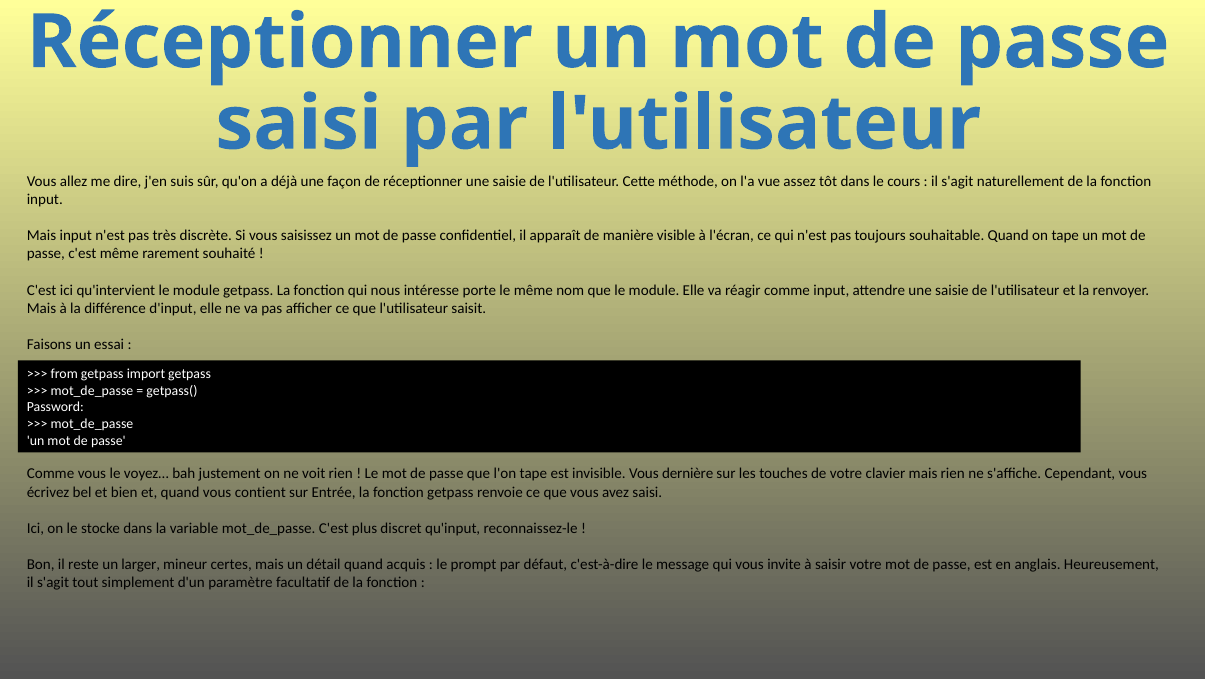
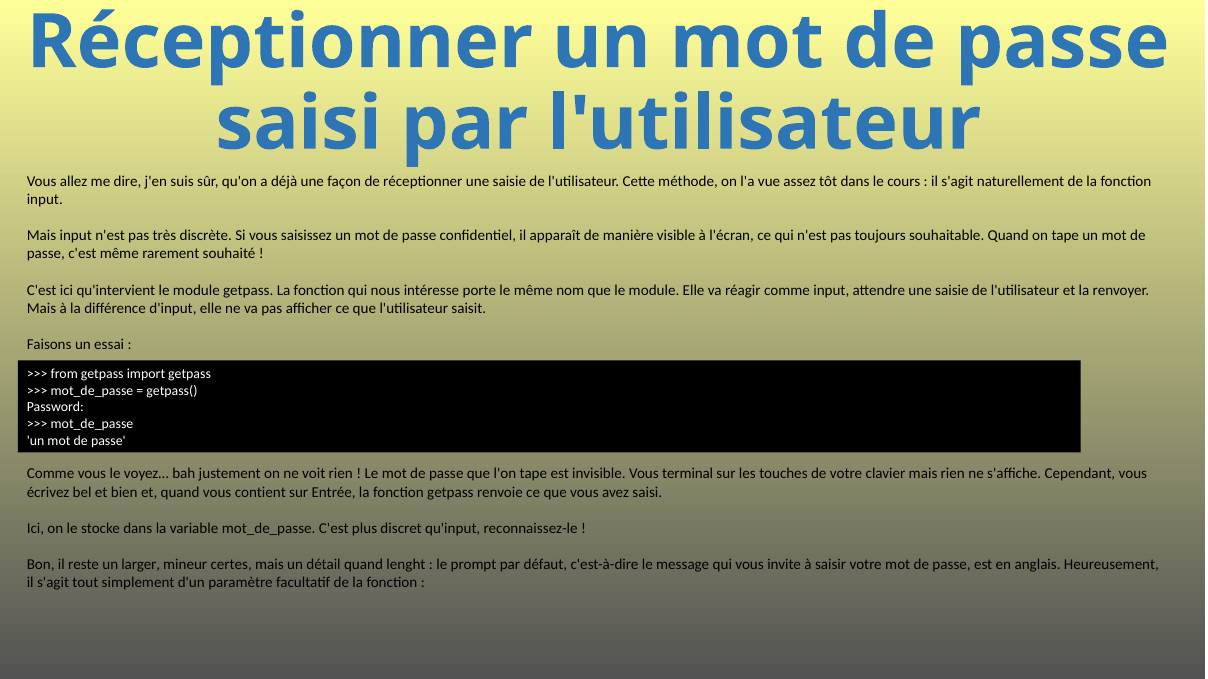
dernière: dernière -> terminal (688, 474)
acquis: acquis -> lenght (406, 565)
